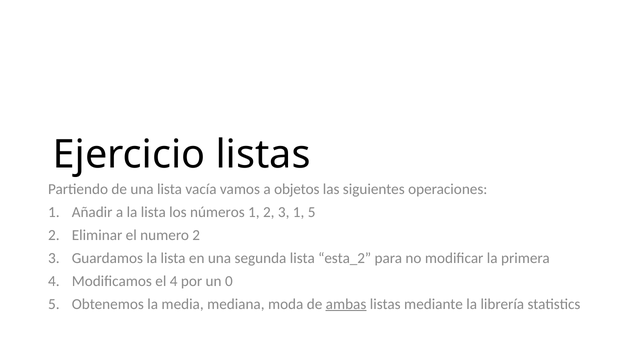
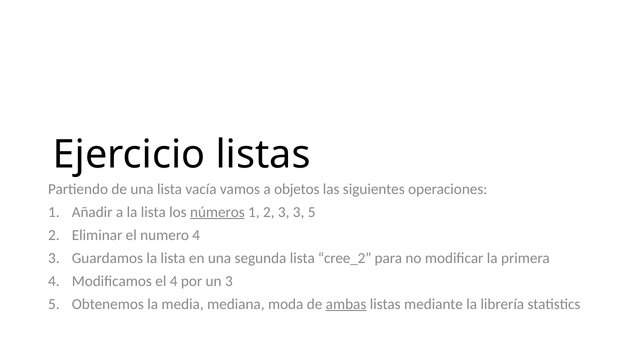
números underline: none -> present (217, 212)
3 1: 1 -> 3 (299, 212)
numero 2: 2 -> 4 (196, 235)
esta_2: esta_2 -> cree_2 (345, 258)
un 0: 0 -> 3 (229, 281)
